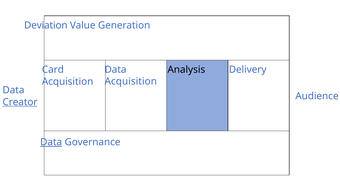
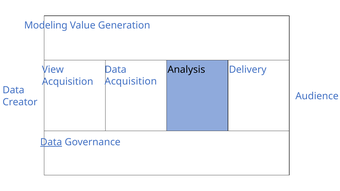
Deviation: Deviation -> Modeling (46, 25)
Card: Card -> View (53, 70)
Creator underline: present -> none (20, 102)
